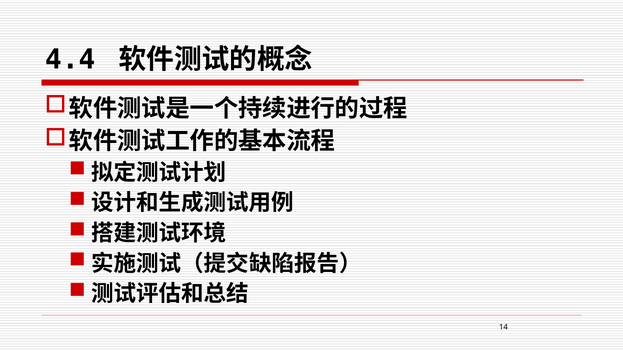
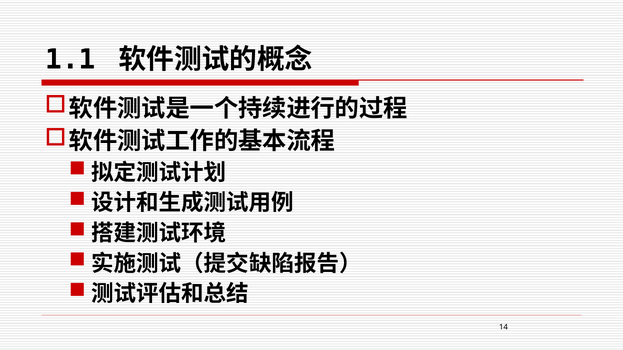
4.4: 4.4 -> 1.1 (70, 60)
